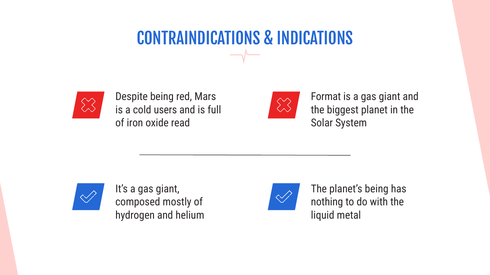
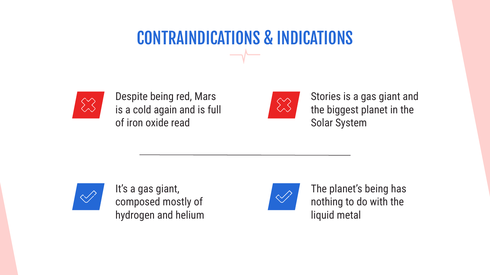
Format: Format -> Stories (326, 97)
users: users -> again (165, 110)
